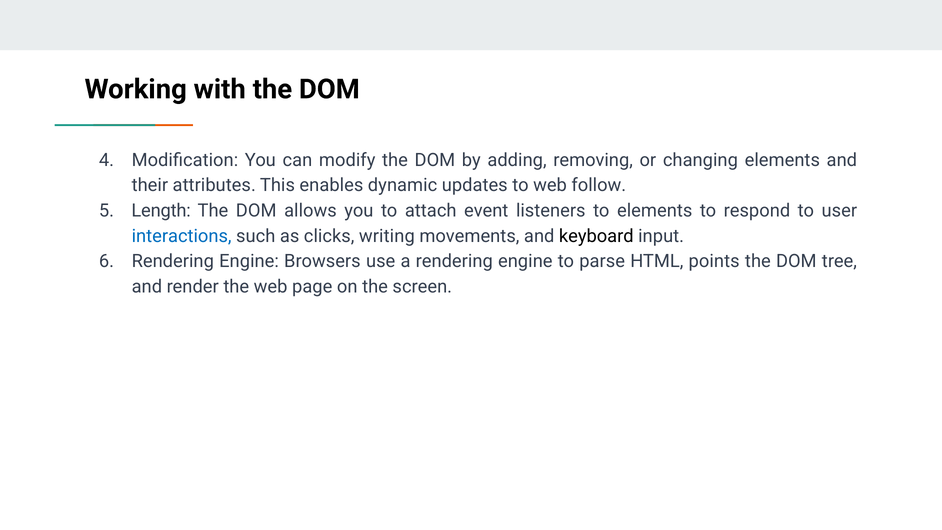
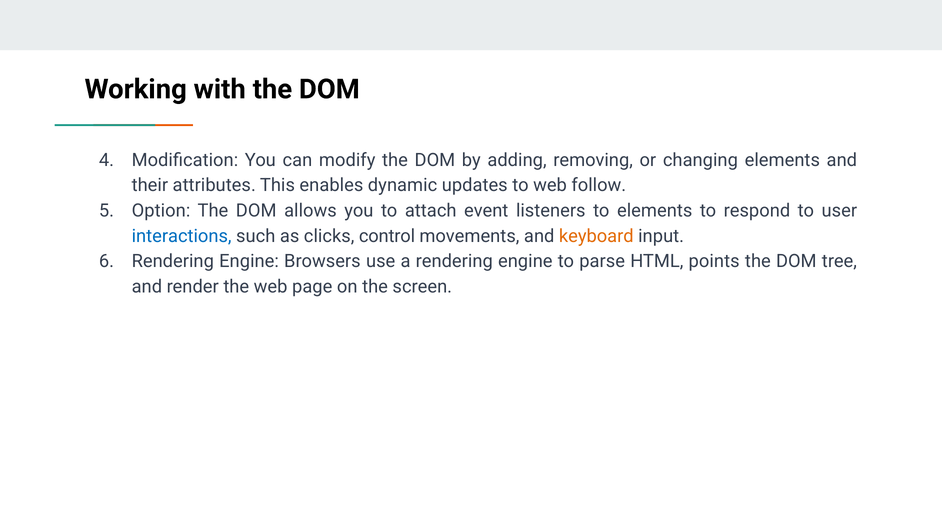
Length: Length -> Option (161, 211)
writing: writing -> control (387, 236)
keyboard colour: black -> orange (596, 236)
